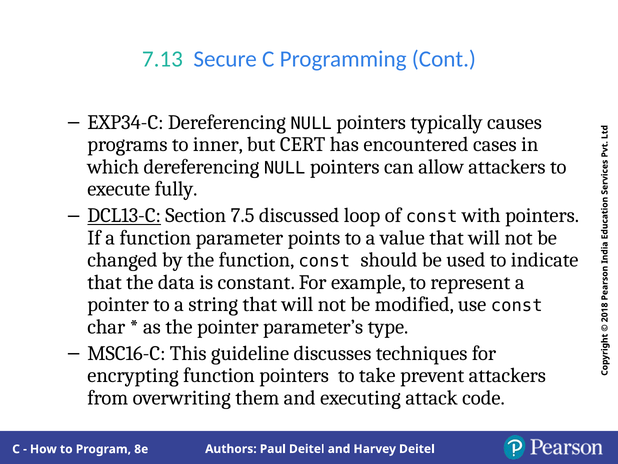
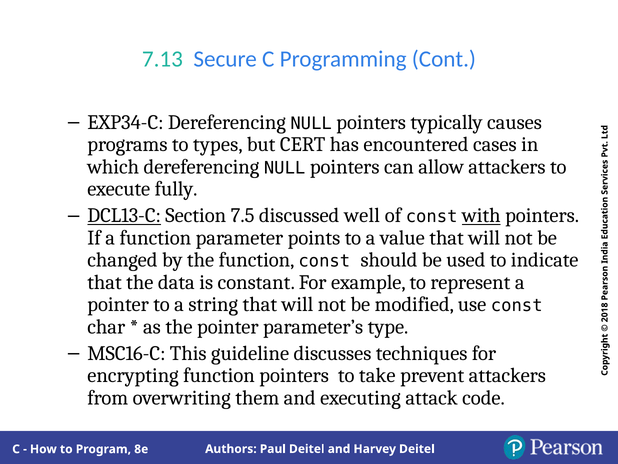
inner: inner -> types (218, 144)
loop: loop -> well (362, 215)
with underline: none -> present (481, 215)
